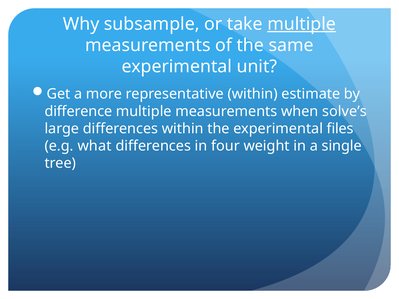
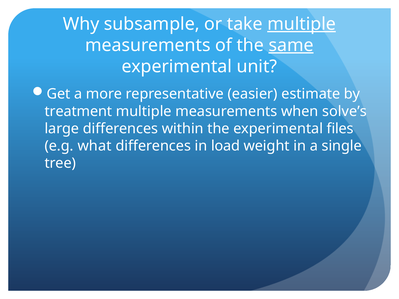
same underline: none -> present (291, 45)
representative within: within -> easier (253, 94)
difference: difference -> treatment (78, 111)
four: four -> load (225, 146)
